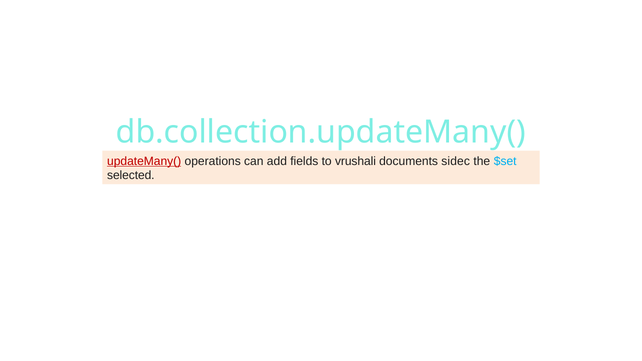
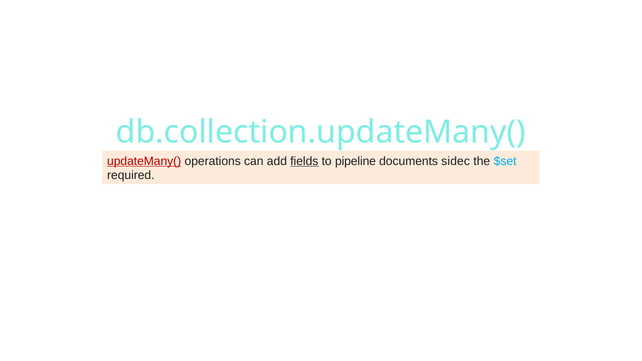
fields underline: none -> present (304, 161)
vrushali: vrushali -> pipeline (355, 161)
selected: selected -> required (131, 176)
